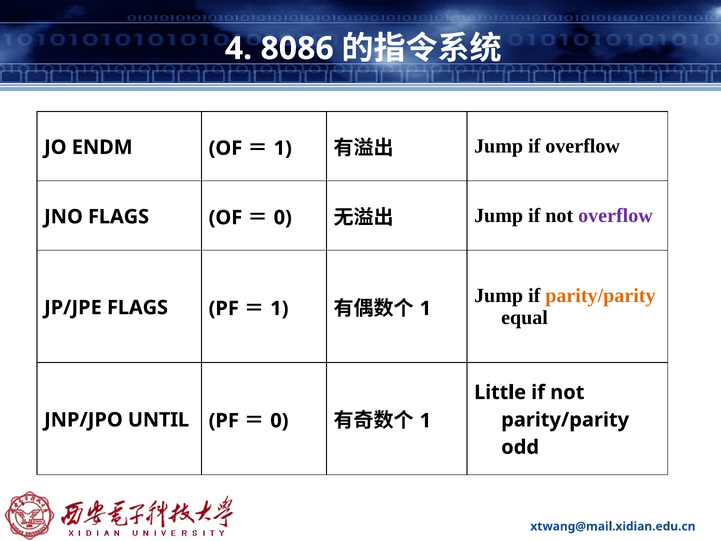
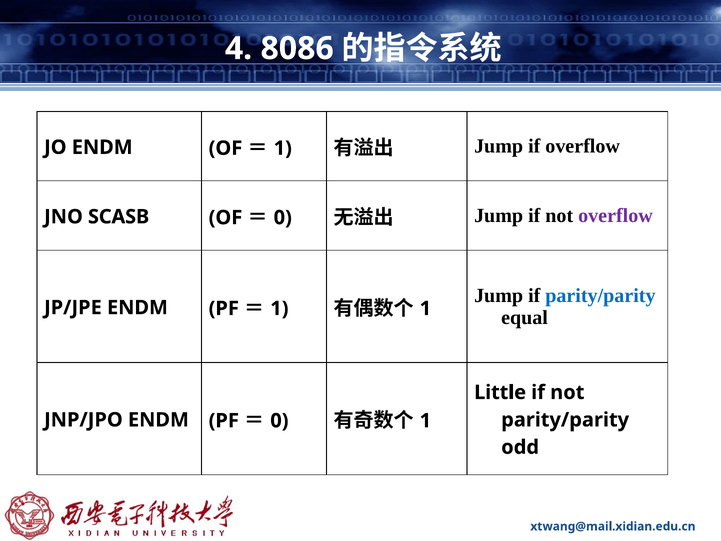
JNO FLAGS: FLAGS -> SCASB (119, 217)
parity/parity colour: orange -> blue (600, 295)
JP/JPE FLAGS: FLAGS -> ENDM (137, 307)
JNP/JPO UNTIL: UNTIL -> ENDM (158, 420)
